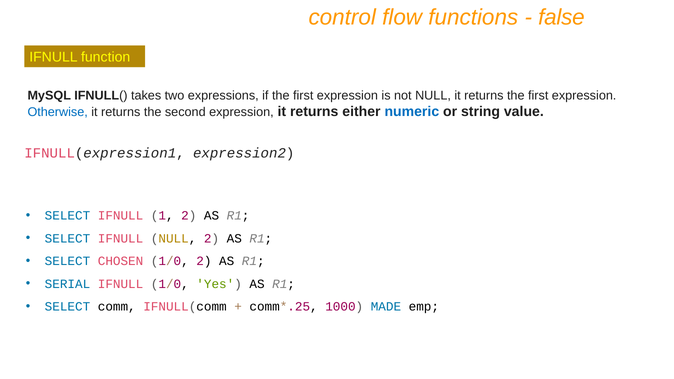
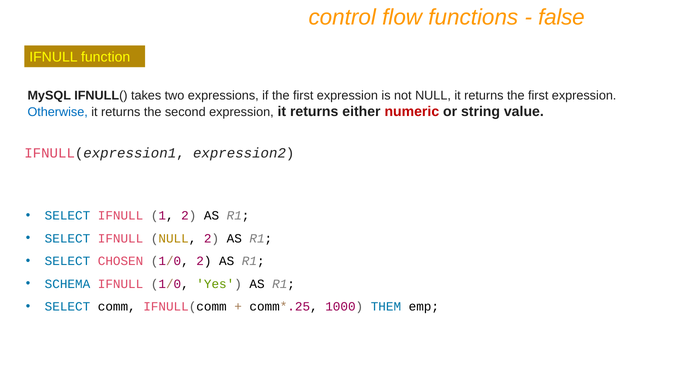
numeric colour: blue -> red (412, 112)
SERIAL: SERIAL -> SCHEMA (67, 284)
MADE: MADE -> THEM (386, 307)
